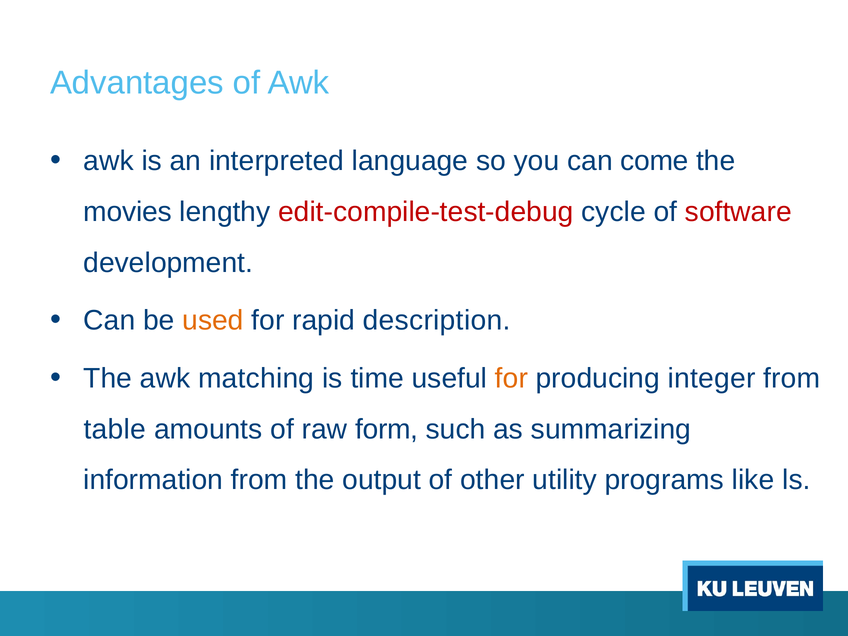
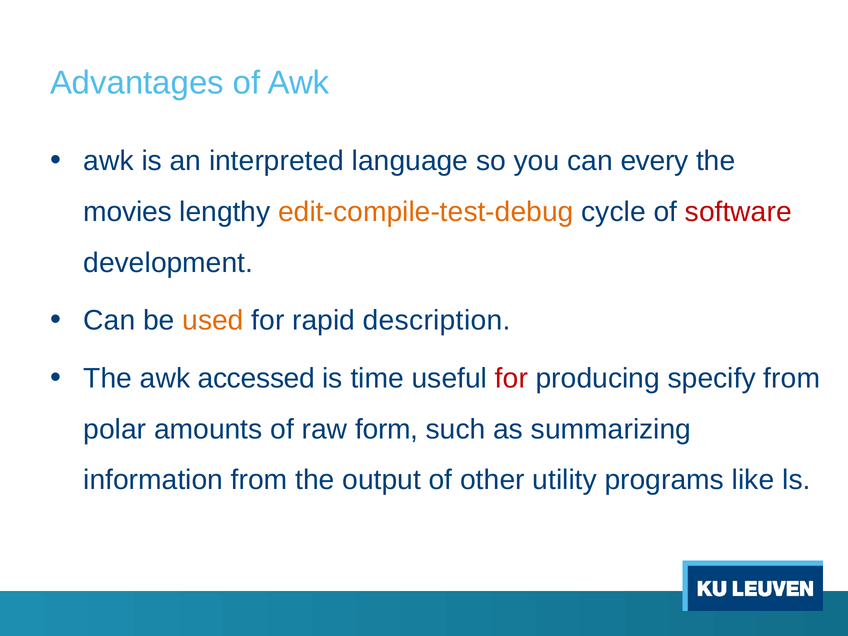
come: come -> every (655, 161)
edit-compile-test-debug colour: red -> orange (426, 212)
matching: matching -> accessed (256, 378)
for colour: orange -> red (511, 378)
integer: integer -> specify (712, 378)
table: table -> polar (115, 429)
